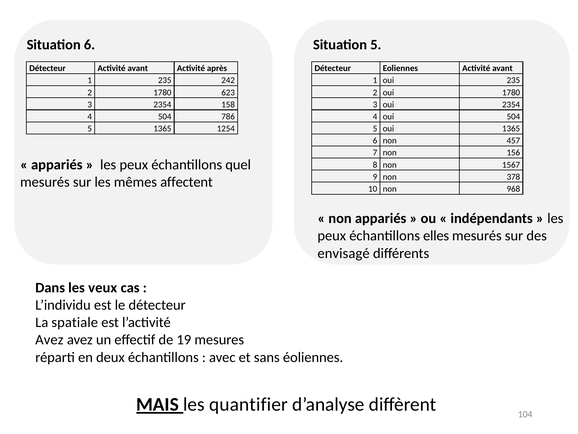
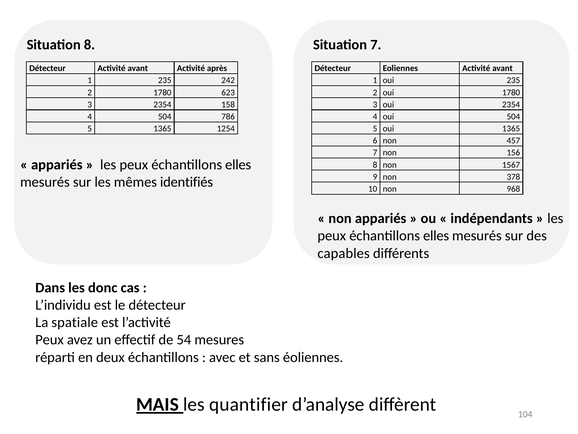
Situation 6: 6 -> 8 (89, 45)
Situation 5: 5 -> 7 (376, 45)
quel: quel -> elles (238, 165)
affectent: affectent -> identifiés (187, 182)
envisagé: envisagé -> capables (344, 253)
veux: veux -> donc (103, 287)
Avez: Avez -> Peux (49, 339)
19: 19 -> 54 (184, 339)
